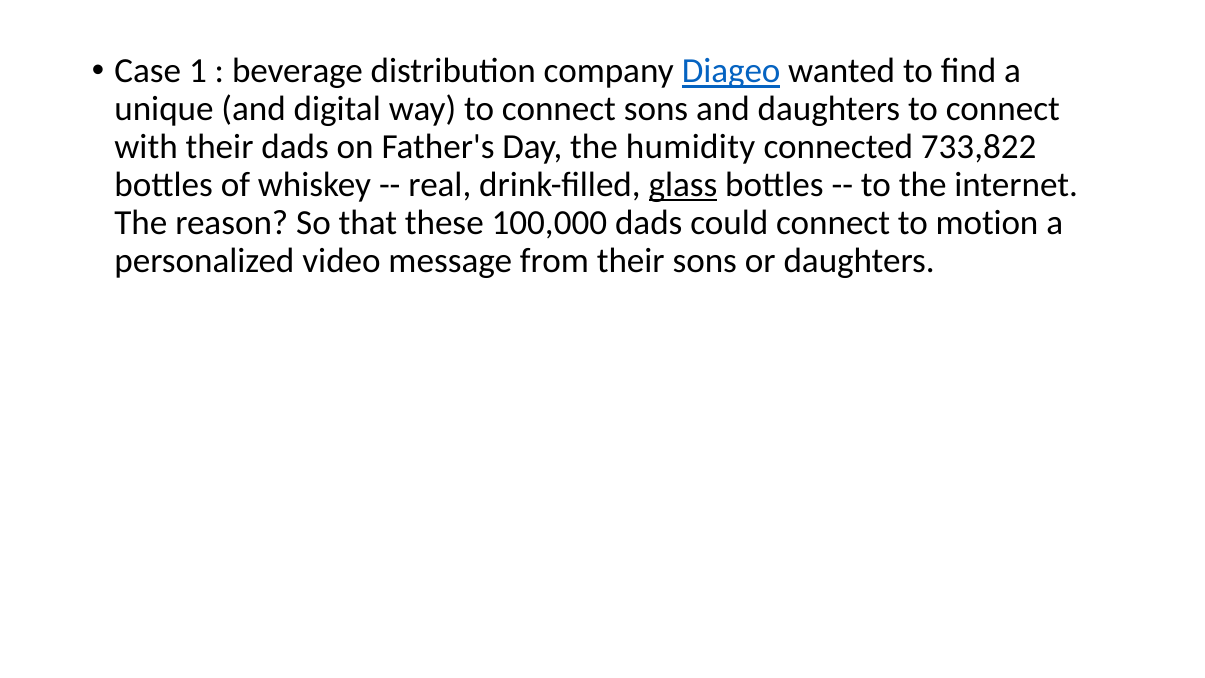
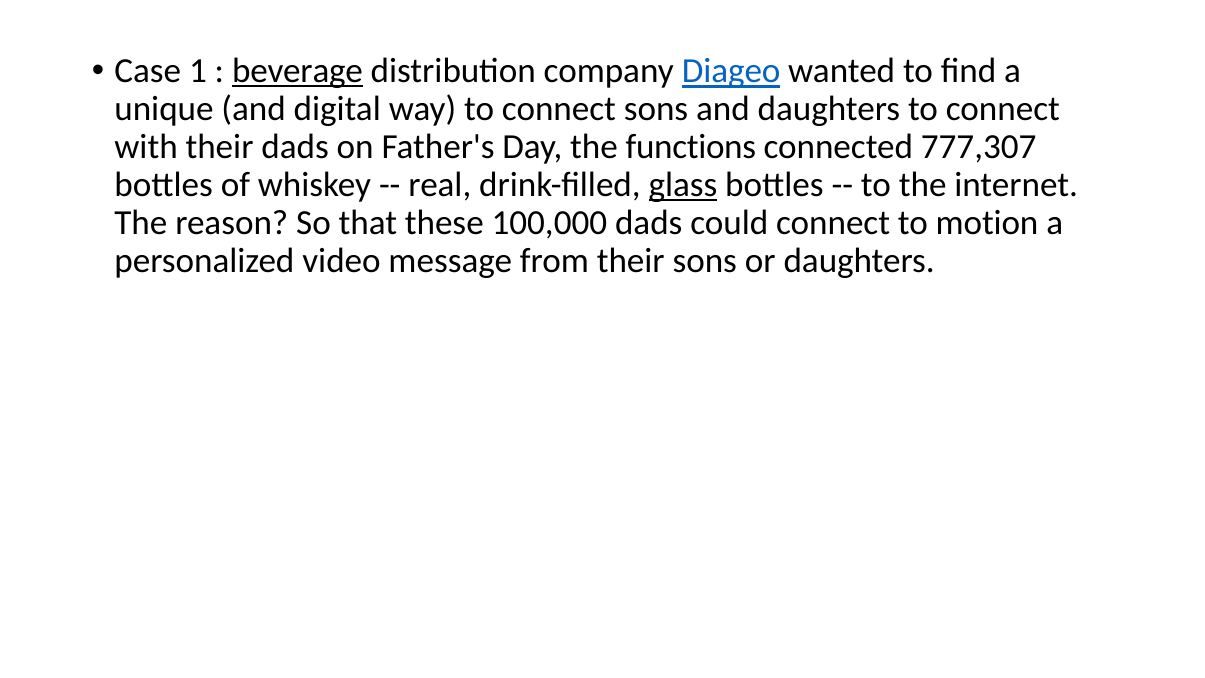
beverage underline: none -> present (297, 71)
humidity: humidity -> functions (691, 147)
733,822: 733,822 -> 777,307 (979, 147)
